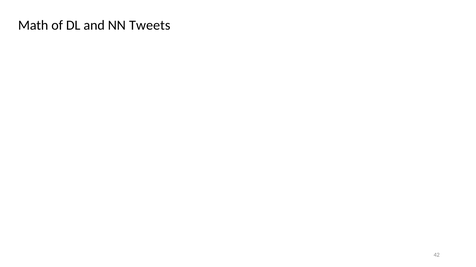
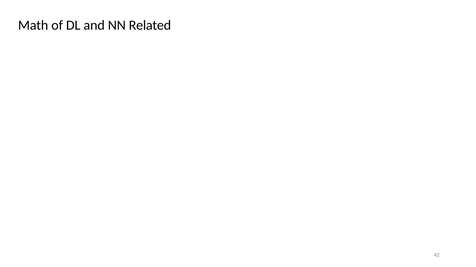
Tweets: Tweets -> Related (150, 25)
